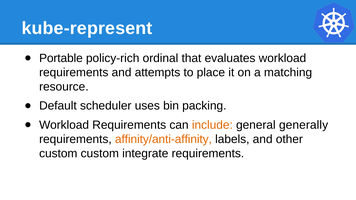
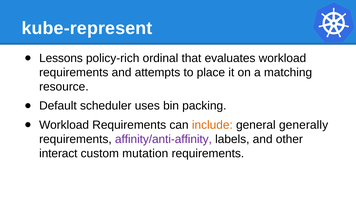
Portable: Portable -> Lessons (61, 58)
affinity/anti-affinity colour: orange -> purple (163, 139)
custom: custom -> interact (58, 154)
integrate: integrate -> mutation (145, 154)
